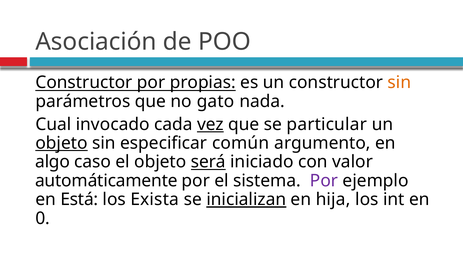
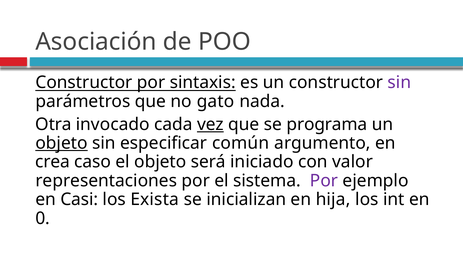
propias: propias -> sintaxis (203, 82)
sin colour: orange -> purple (399, 82)
Cual: Cual -> Otra (53, 124)
particular: particular -> programa (327, 124)
algo: algo -> crea (53, 162)
será underline: present -> none (208, 162)
automáticamente: automáticamente -> representaciones (106, 180)
Está: Está -> Casi (79, 199)
inicializan underline: present -> none (246, 199)
